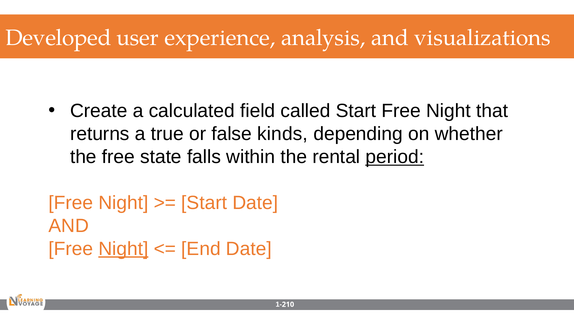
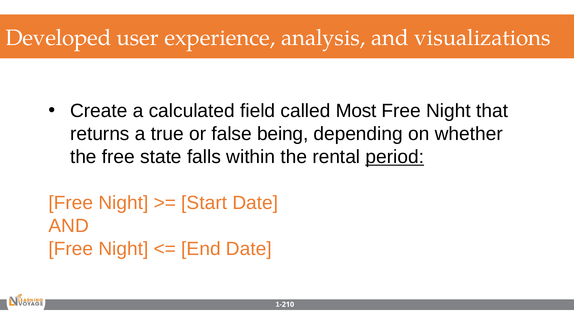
called Start: Start -> Most (356, 111)
kinds: kinds -> being (283, 134)
Night underline: present -> none (123, 249)
